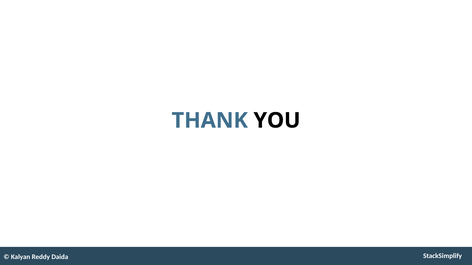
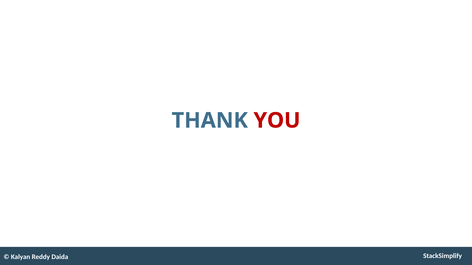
YOU colour: black -> red (277, 121)
